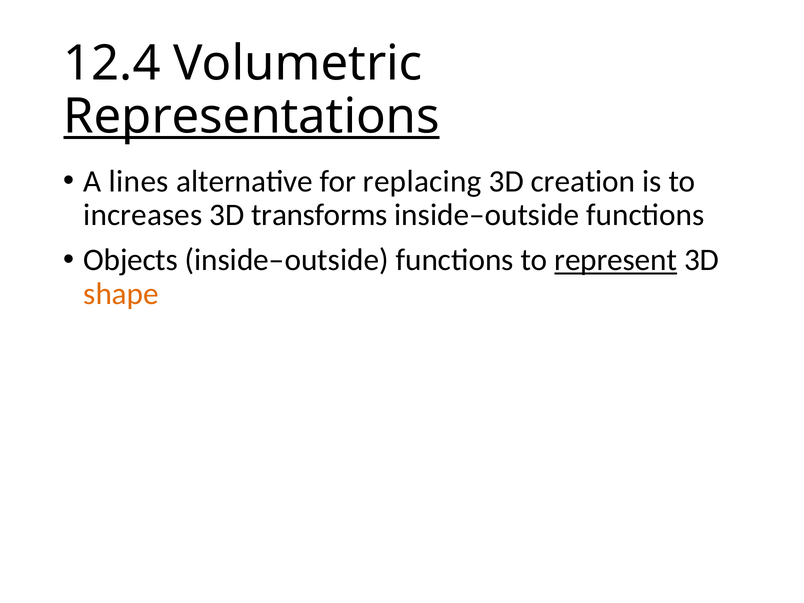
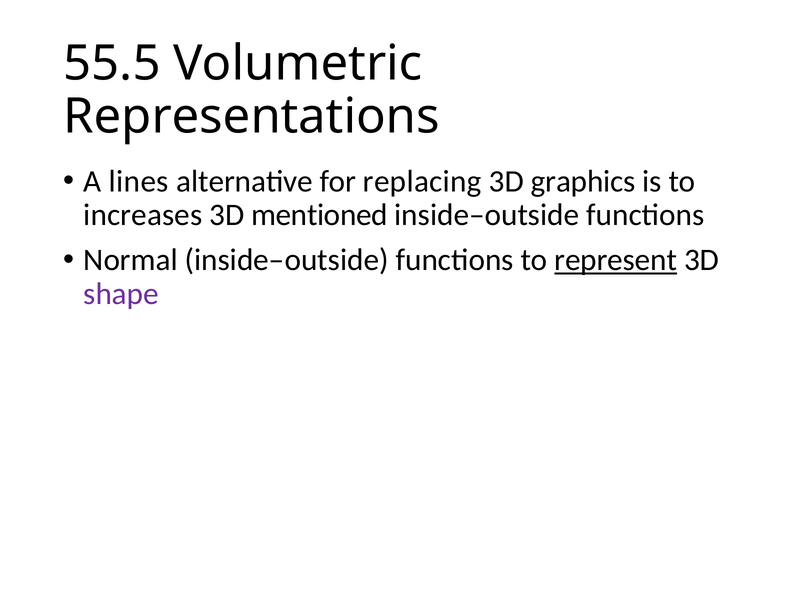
12.4: 12.4 -> 55.5 (112, 64)
Representations underline: present -> none (252, 117)
creation: creation -> graphics (583, 181)
transforms: transforms -> mentioned (319, 215)
Objects: Objects -> Normal (131, 260)
shape colour: orange -> purple (121, 294)
